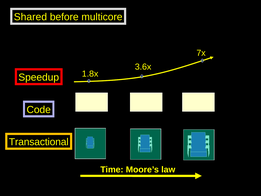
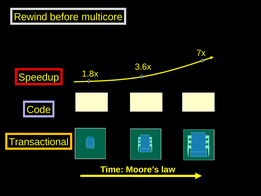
Shared: Shared -> Rewind (31, 17)
